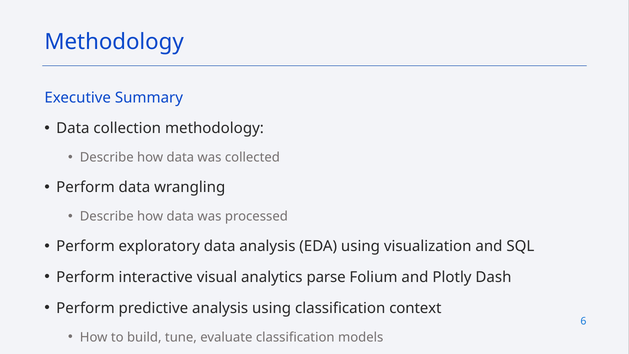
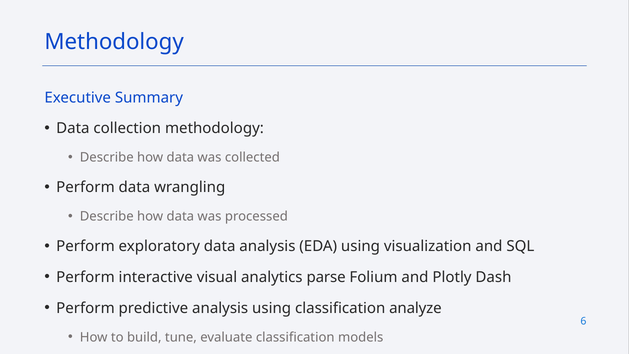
context: context -> analyze (415, 308)
